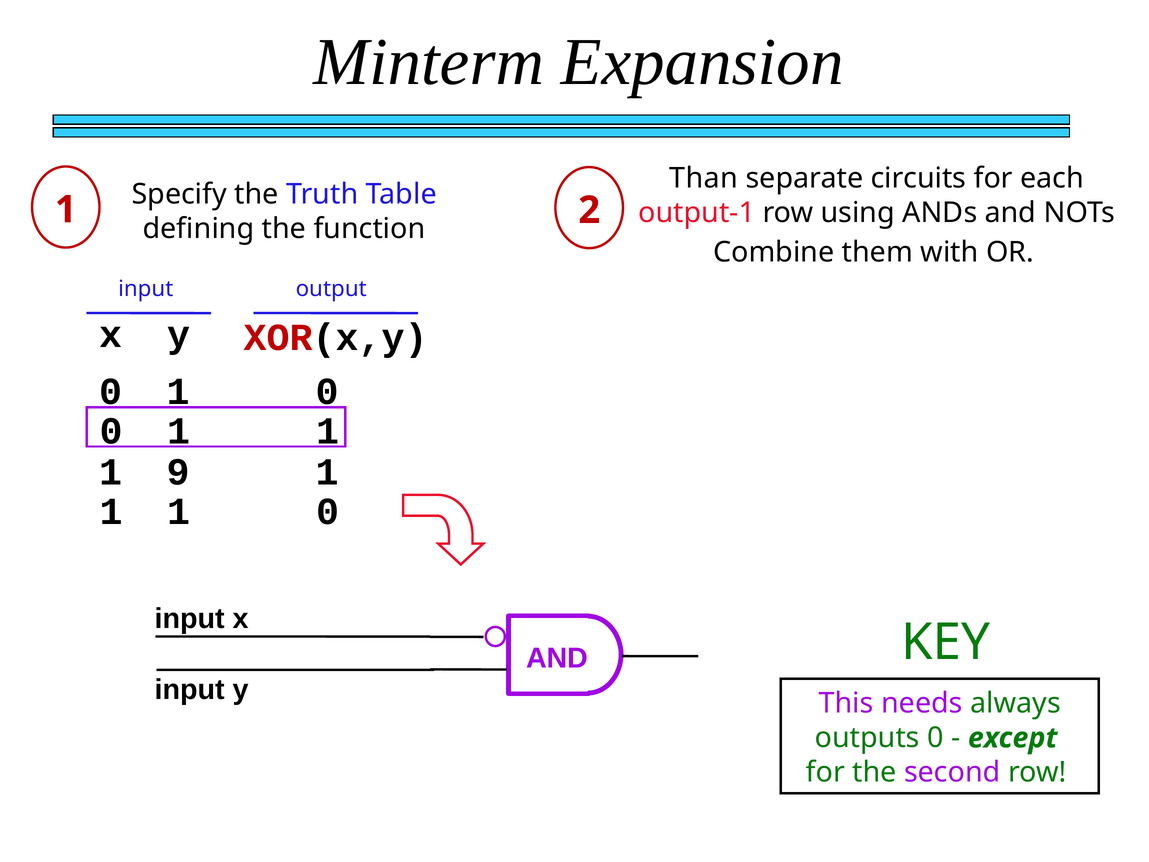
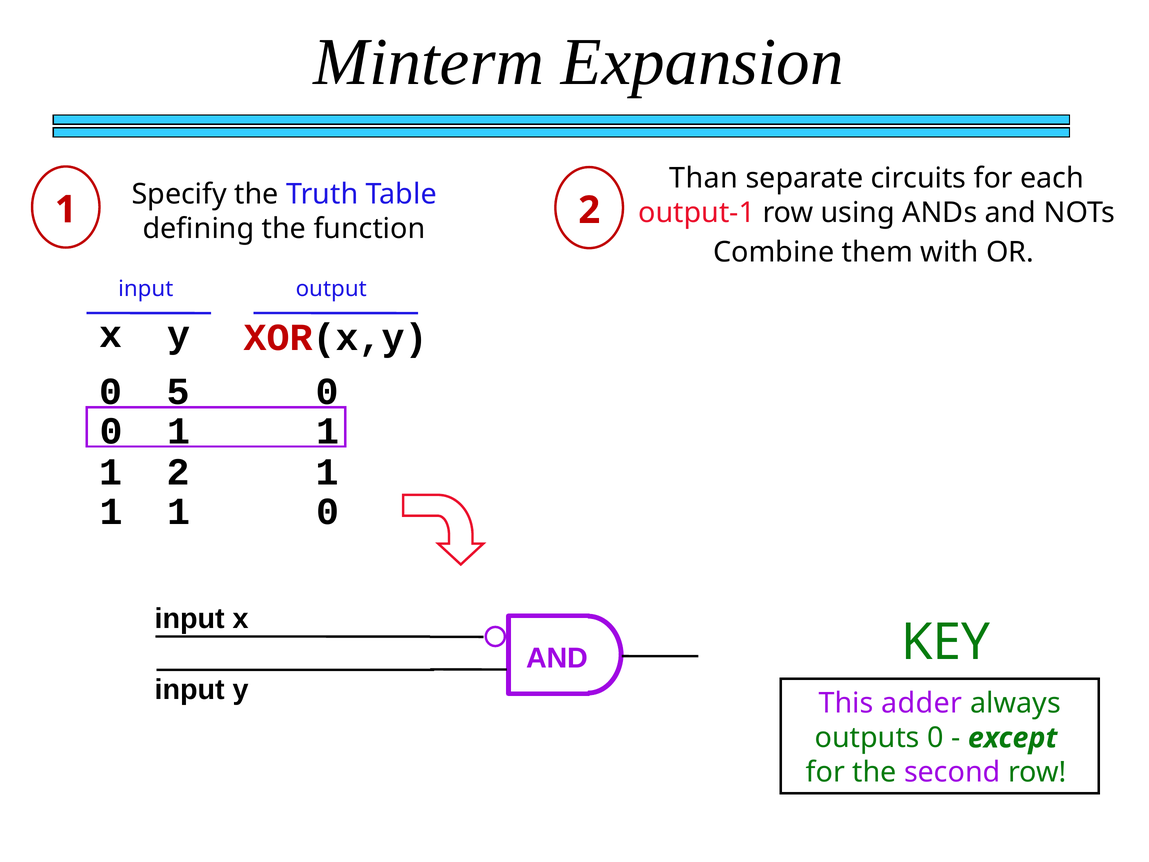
1: 1 -> 5 (178, 392)
1 9: 9 -> 2 (178, 472)
needs: needs -> adder (922, 703)
